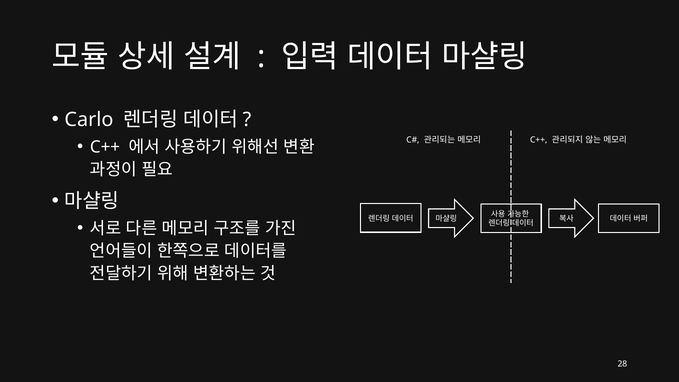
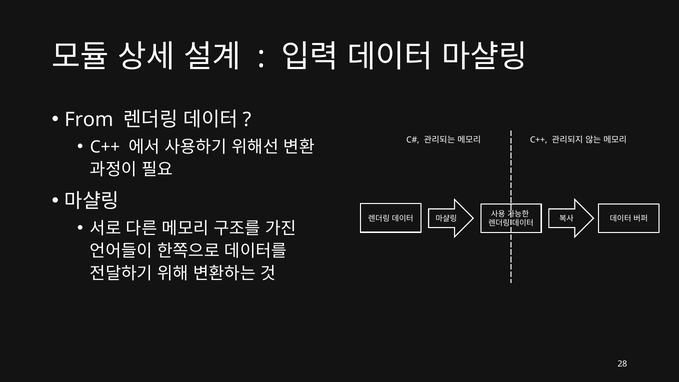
Carlo: Carlo -> From (89, 120)
